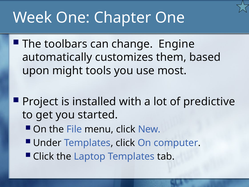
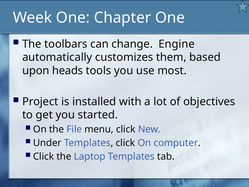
might: might -> heads (68, 70)
predictive: predictive -> objectives (209, 101)
